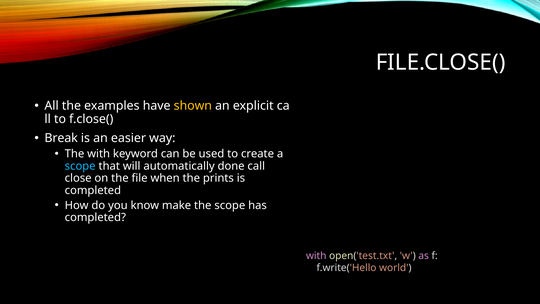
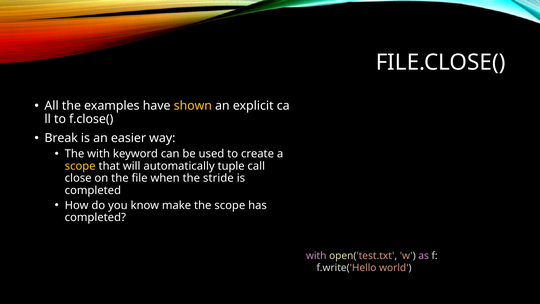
scope colour: light blue -> yellow (80, 166)
done: done -> tuple (231, 166)
prints: prints -> stride (218, 178)
